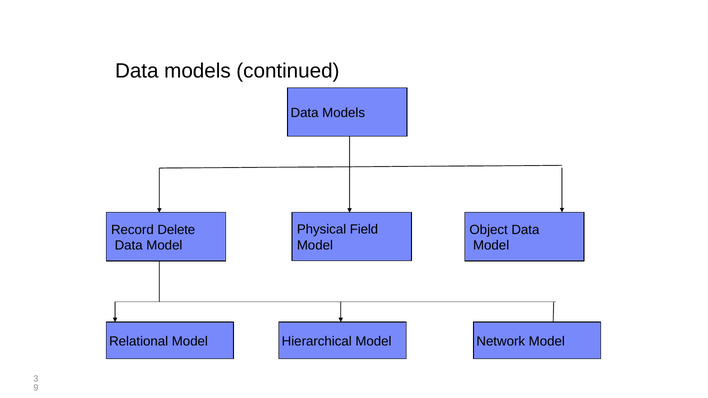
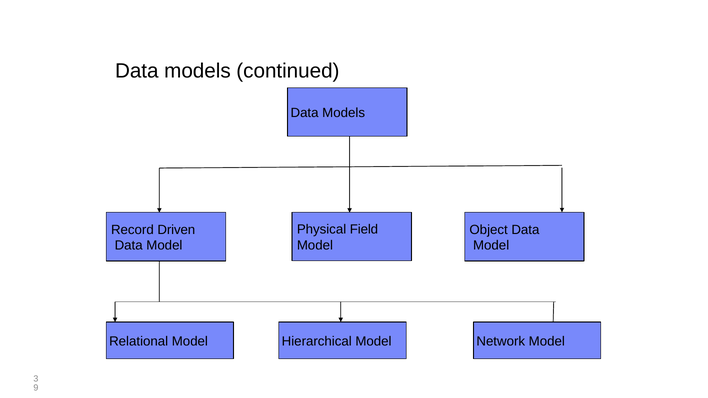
Delete: Delete -> Driven (176, 230)
